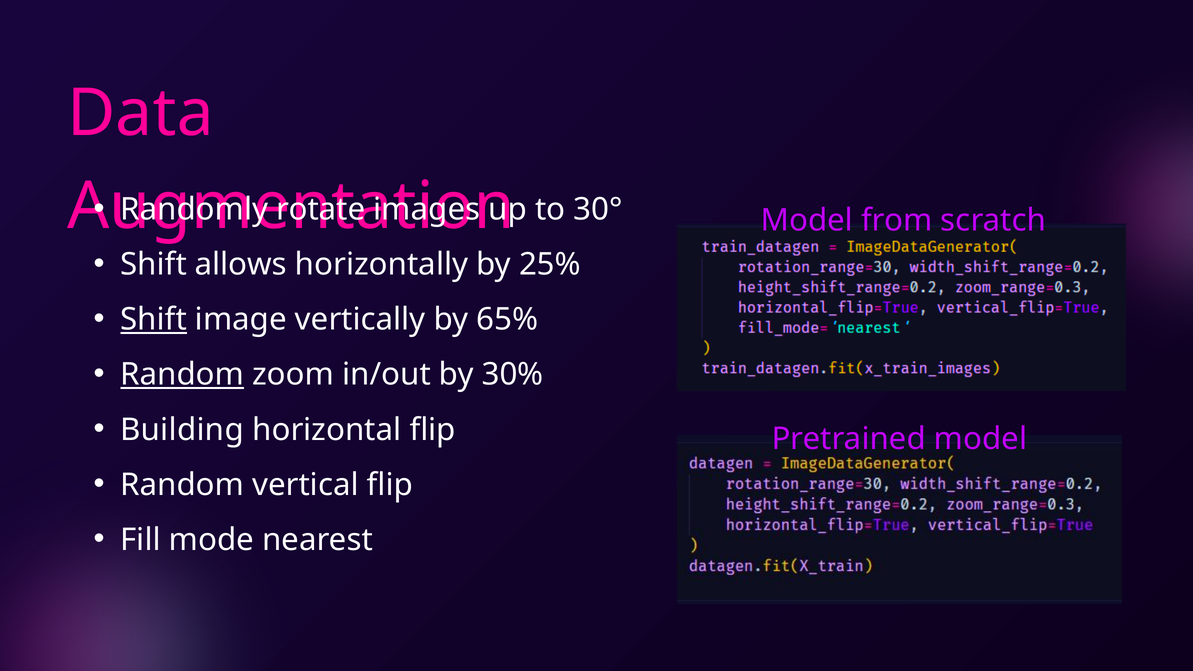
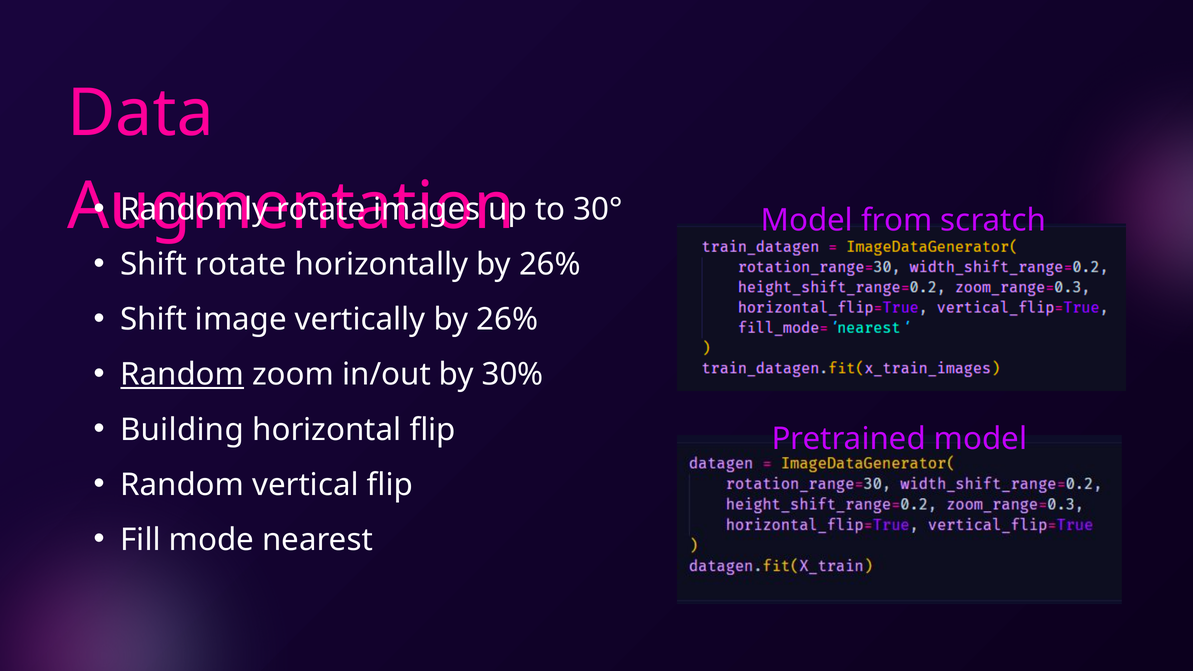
Shift allows: allows -> rotate (241, 265)
horizontally by 25%: 25% -> 26% (550, 265)
Shift underline: present -> none (154, 320)
vertically by 65%: 65% -> 26% (507, 320)
